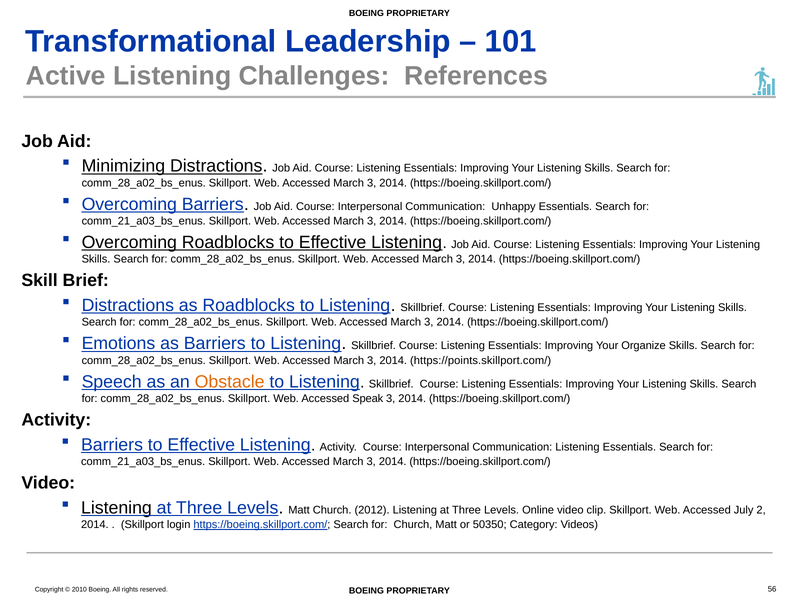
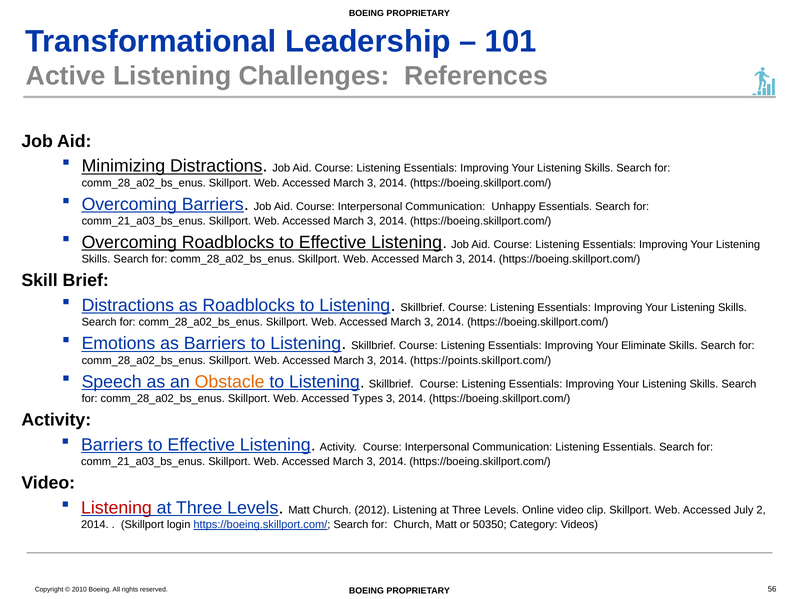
Organize: Organize -> Eliminate (644, 346)
Speak: Speak -> Types (368, 399)
Listening colour: black -> red (116, 508)
